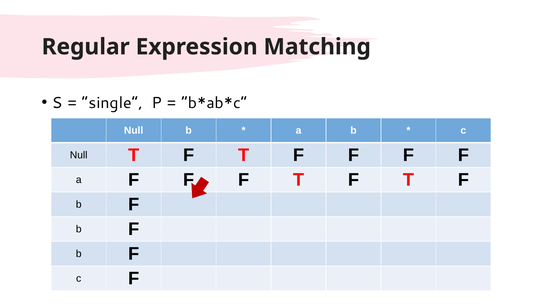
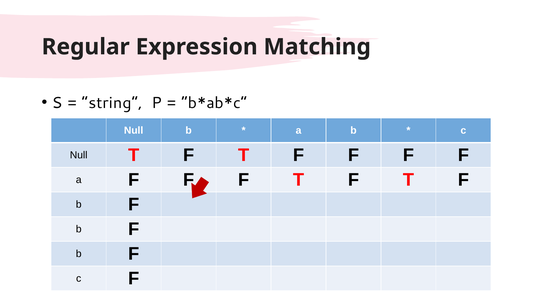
single: single -> string (112, 103)
